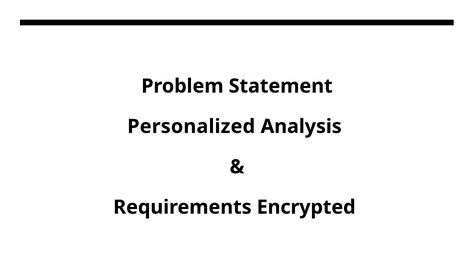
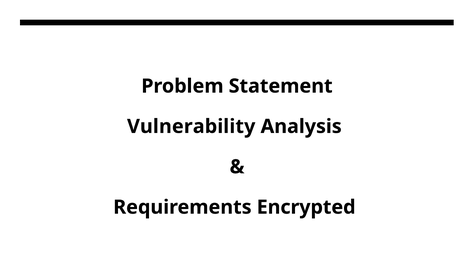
Personalized: Personalized -> Vulnerability (191, 127)
